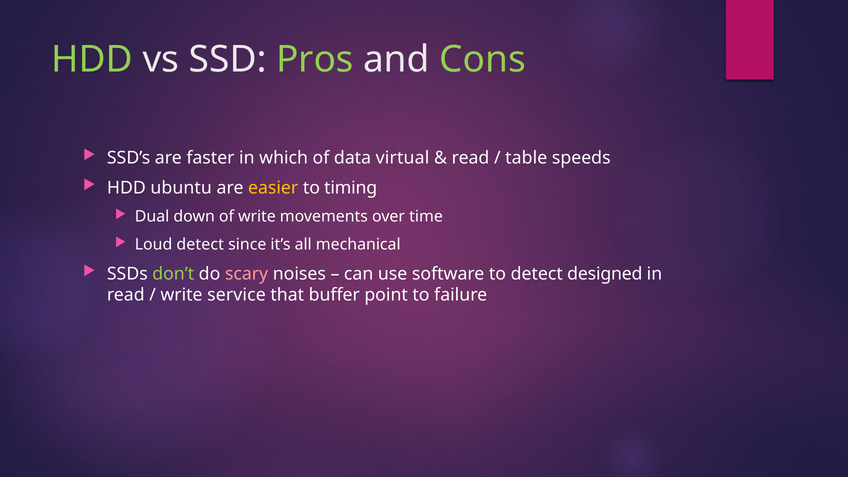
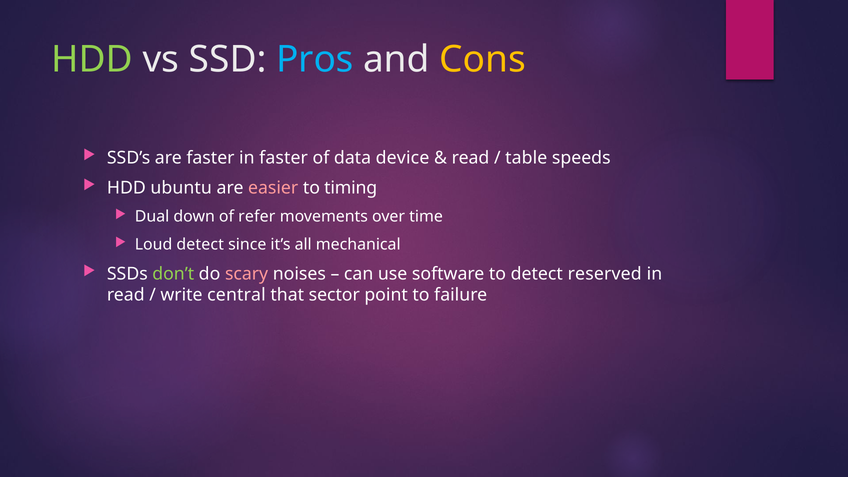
Pros colour: light green -> light blue (315, 60)
Cons colour: light green -> yellow (483, 60)
in which: which -> faster (284, 158)
virtual: virtual -> device (403, 158)
easier colour: yellow -> pink (273, 188)
of write: write -> refer (257, 217)
designed: designed -> reserved (605, 274)
service: service -> central (236, 295)
buffer: buffer -> sector (334, 295)
